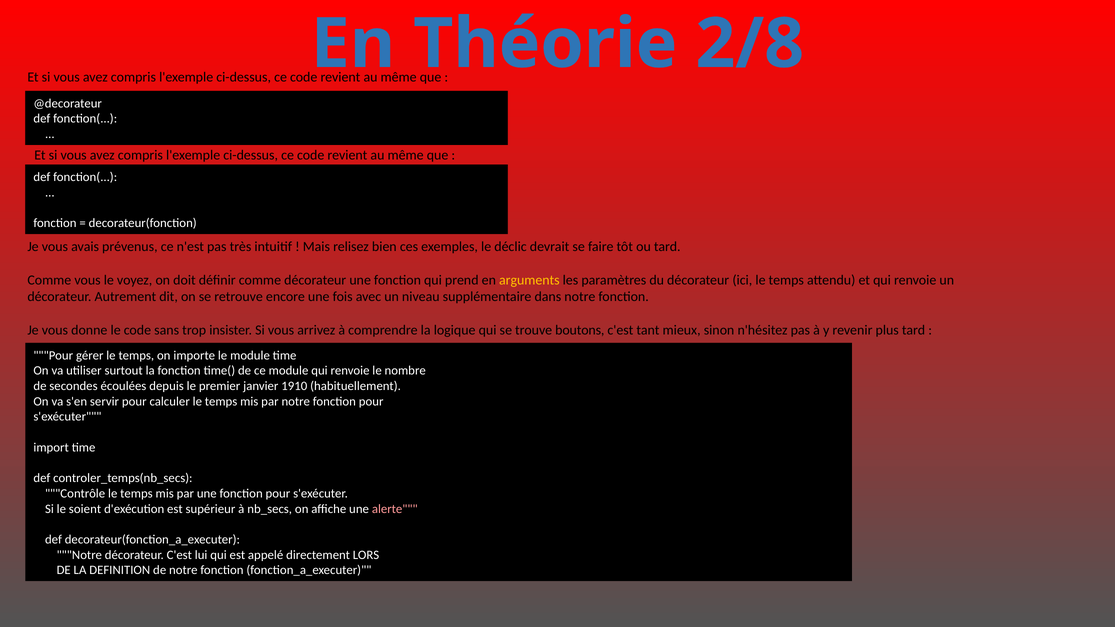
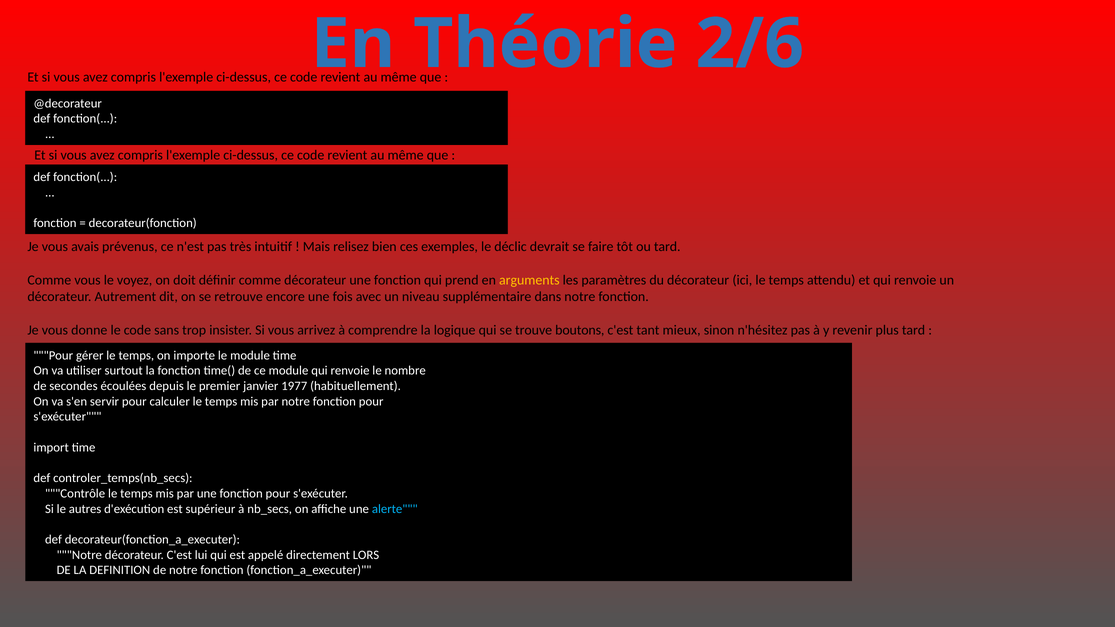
2/8: 2/8 -> 2/6 (750, 44)
1910: 1910 -> 1977 (294, 386)
soient: soient -> autres (85, 509)
alerte colour: pink -> light blue (395, 509)
